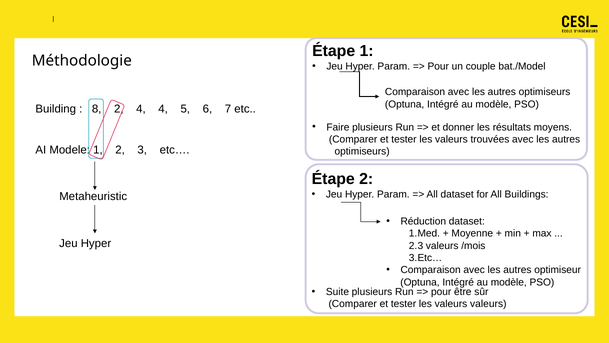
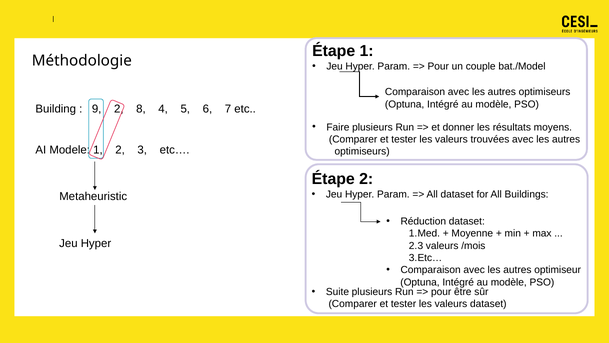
8: 8 -> 9 (97, 109)
2 4: 4 -> 8 (141, 109)
valeurs valeurs: valeurs -> dataset (488, 304)
